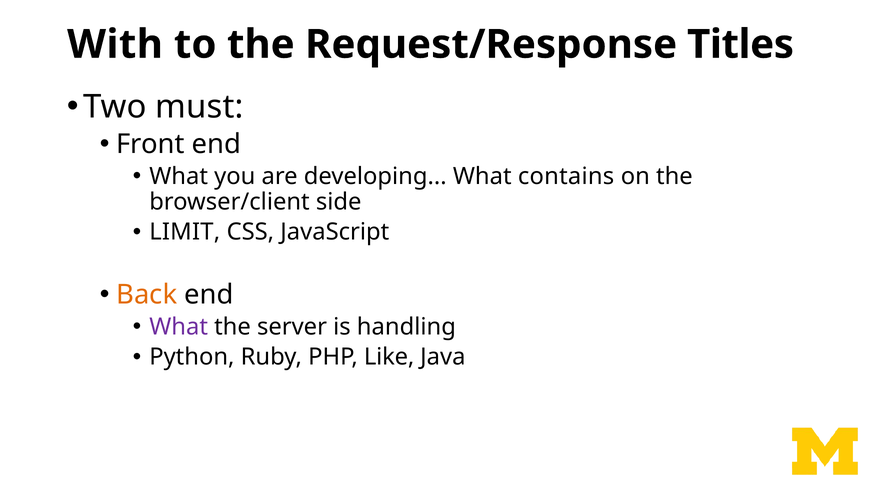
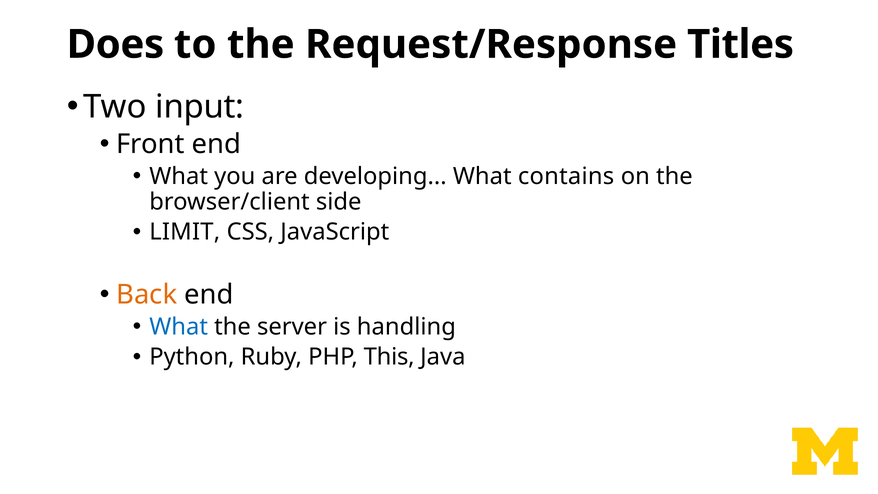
With: With -> Does (115, 44)
must: must -> input (200, 107)
What colour: purple -> blue (179, 327)
Like: Like -> This (389, 357)
